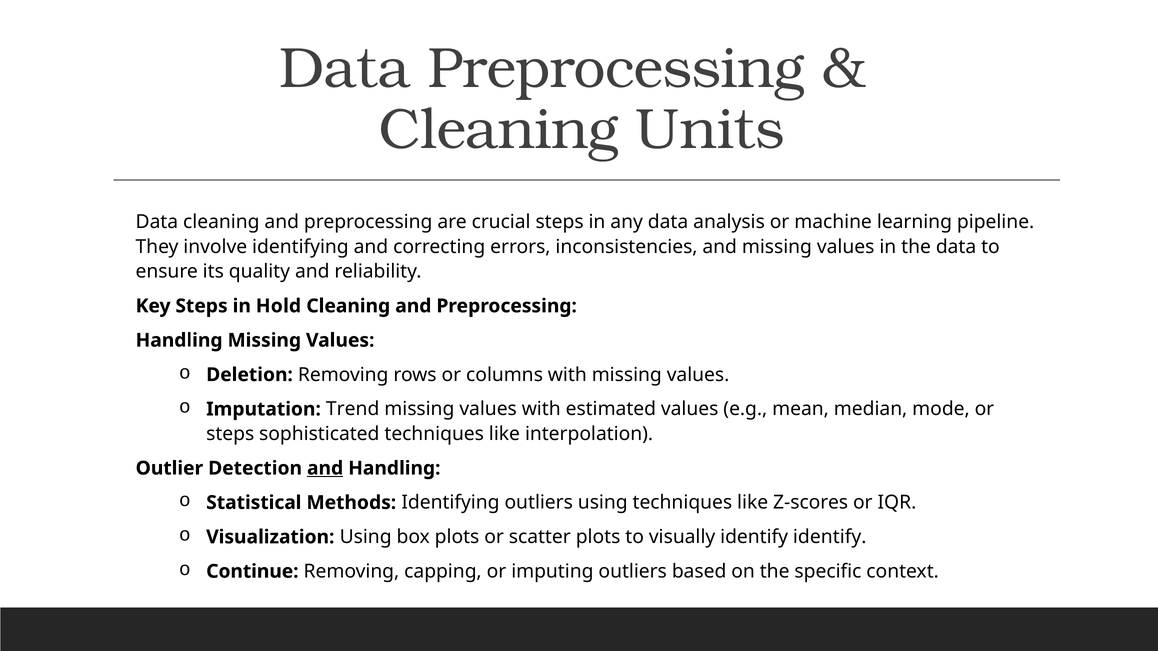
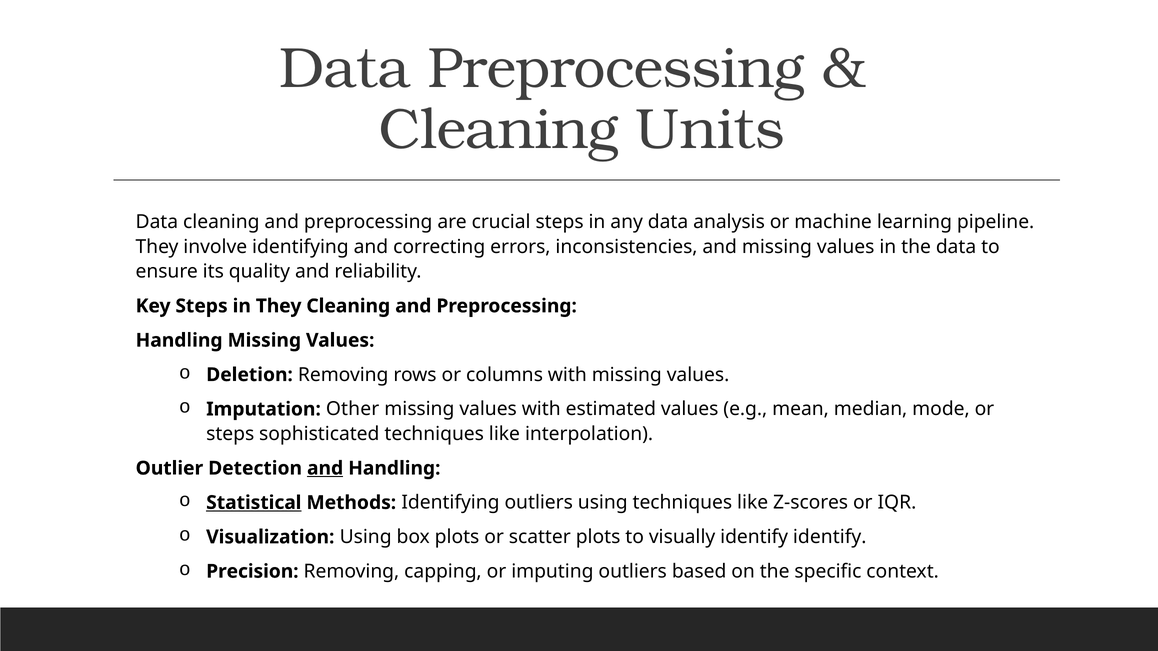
in Hold: Hold -> They (279, 306)
Trend: Trend -> Other (353, 409)
Statistical underline: none -> present (254, 503)
Continue: Continue -> Precision (252, 572)
